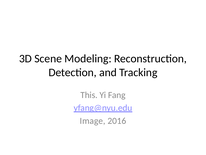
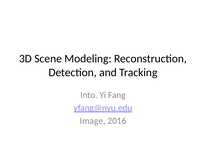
This: This -> Into (89, 95)
